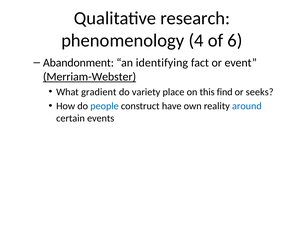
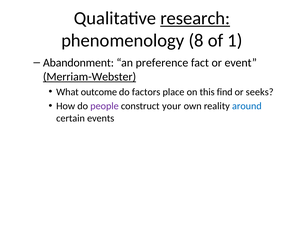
research underline: none -> present (195, 18)
4: 4 -> 8 (196, 41)
6: 6 -> 1 (235, 41)
identifying: identifying -> preference (162, 63)
gradient: gradient -> outcome (99, 92)
variety: variety -> factors (146, 92)
people colour: blue -> purple (104, 106)
have: have -> your (172, 106)
